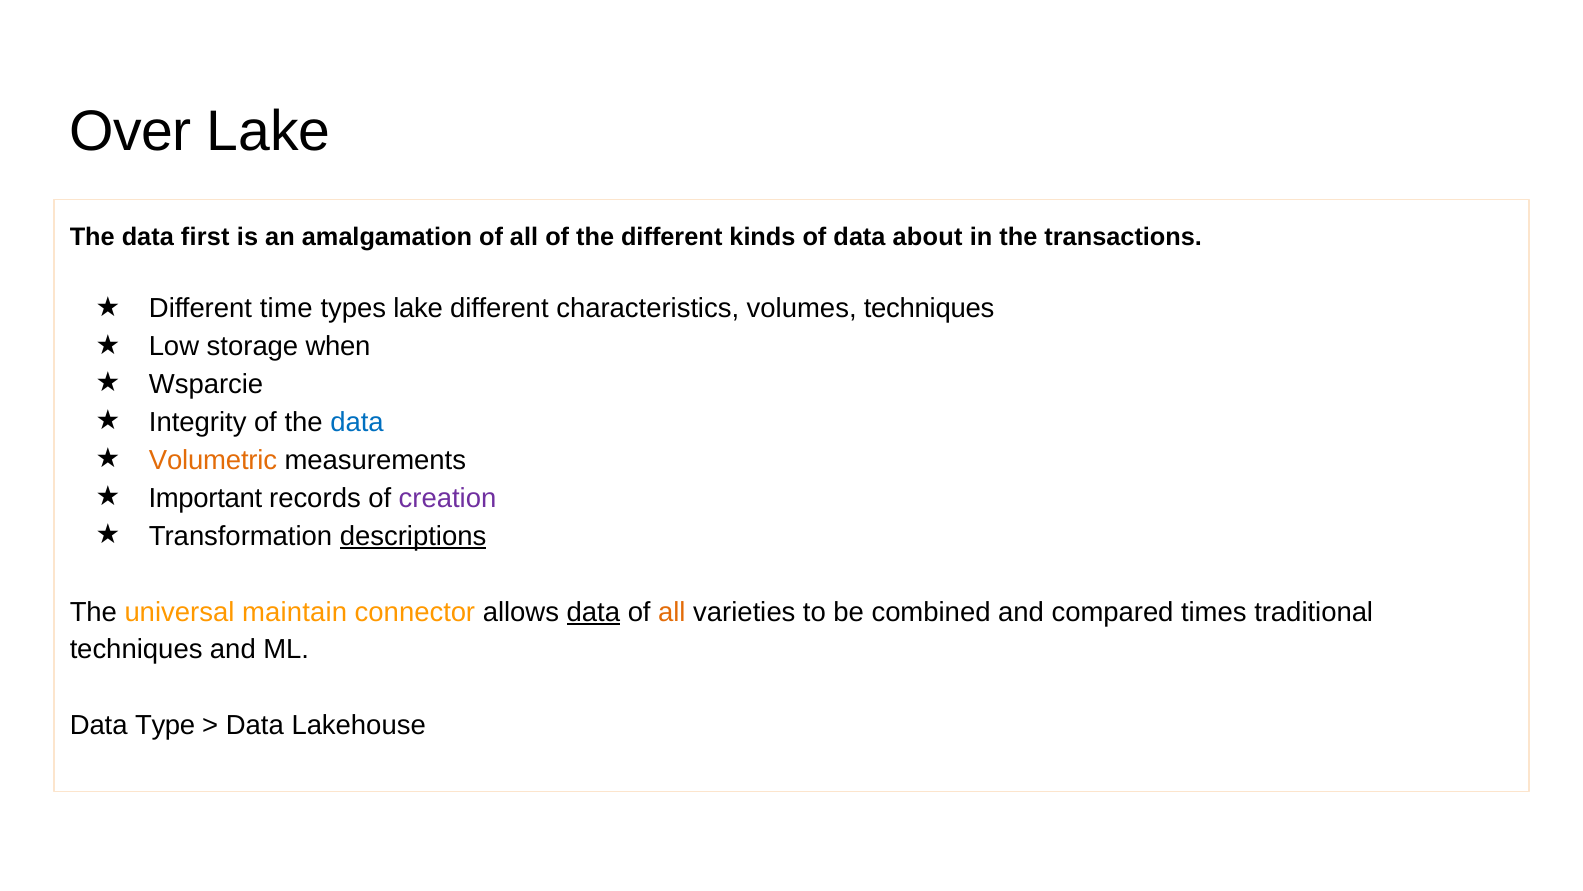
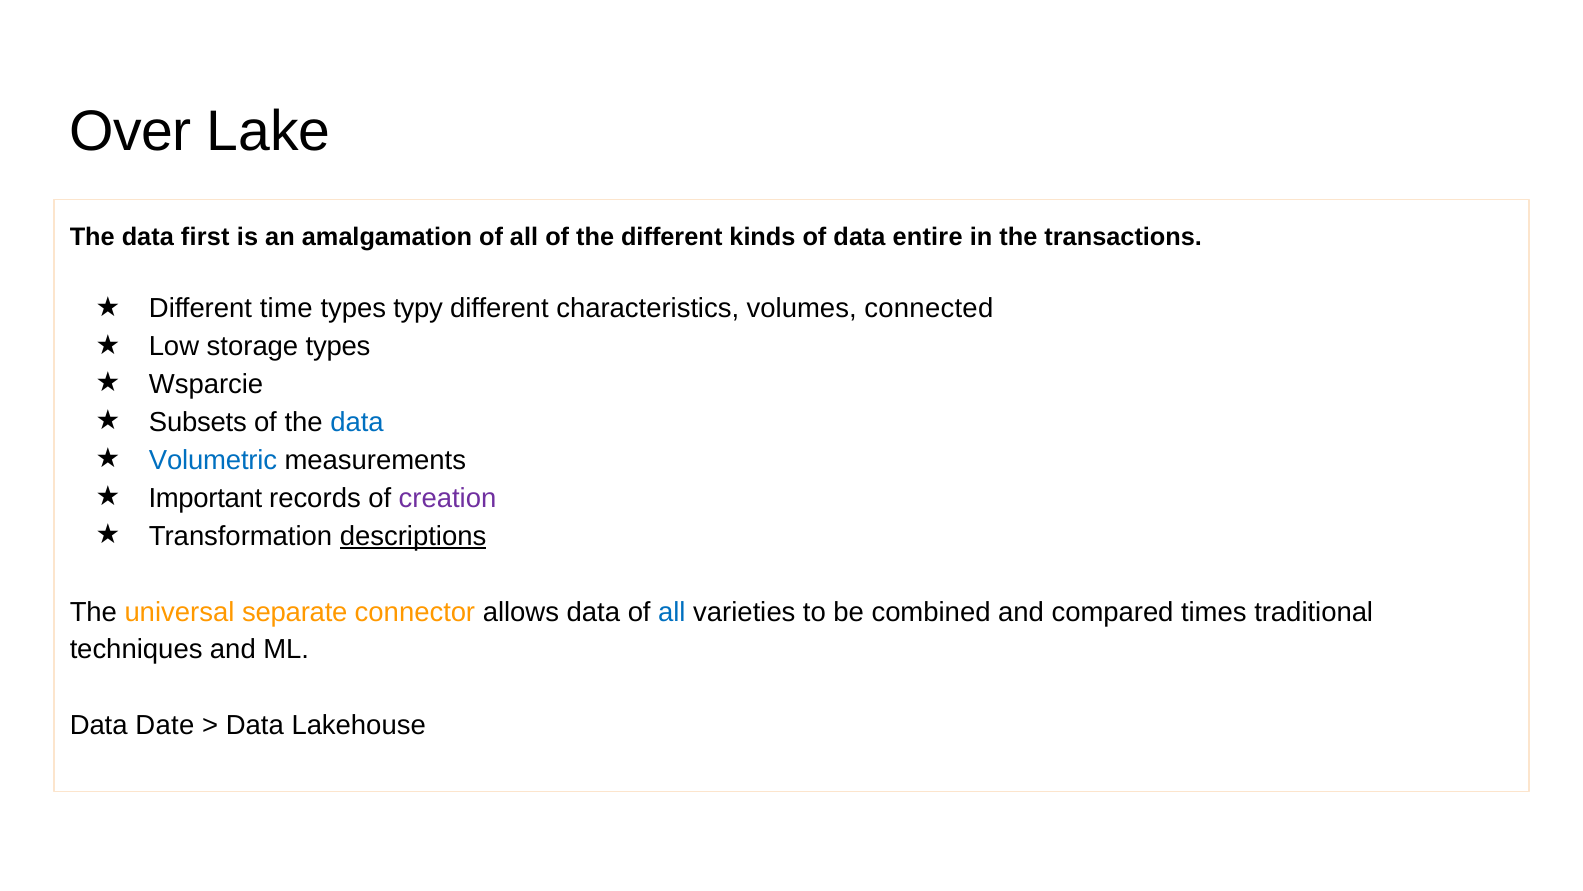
about: about -> entire (928, 237)
types lake: lake -> typy (418, 308)
volumes techniques: techniques -> connected (929, 308)
storage when: when -> types (338, 346)
Integrity: Integrity -> Subsets (198, 422)
Volumetric colour: orange -> blue (213, 460)
maintain: maintain -> separate (295, 612)
data underline: present -> none (593, 612)
all colour: orange -> blue (672, 612)
Type: Type -> Date (165, 725)
